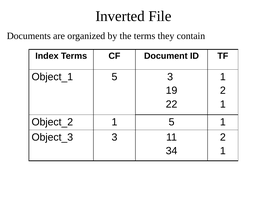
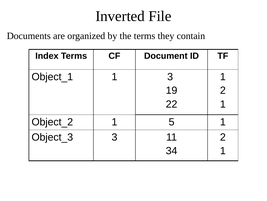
5: 5 -> 1 (114, 77)
